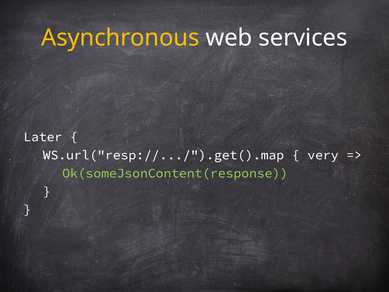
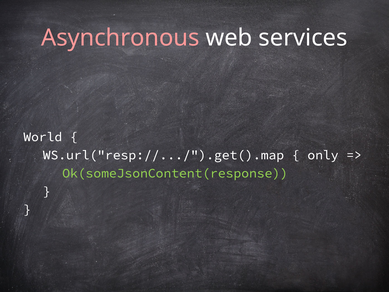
Asynchronous colour: yellow -> pink (120, 38)
Later: Later -> World (43, 137)
very: very -> only (323, 155)
